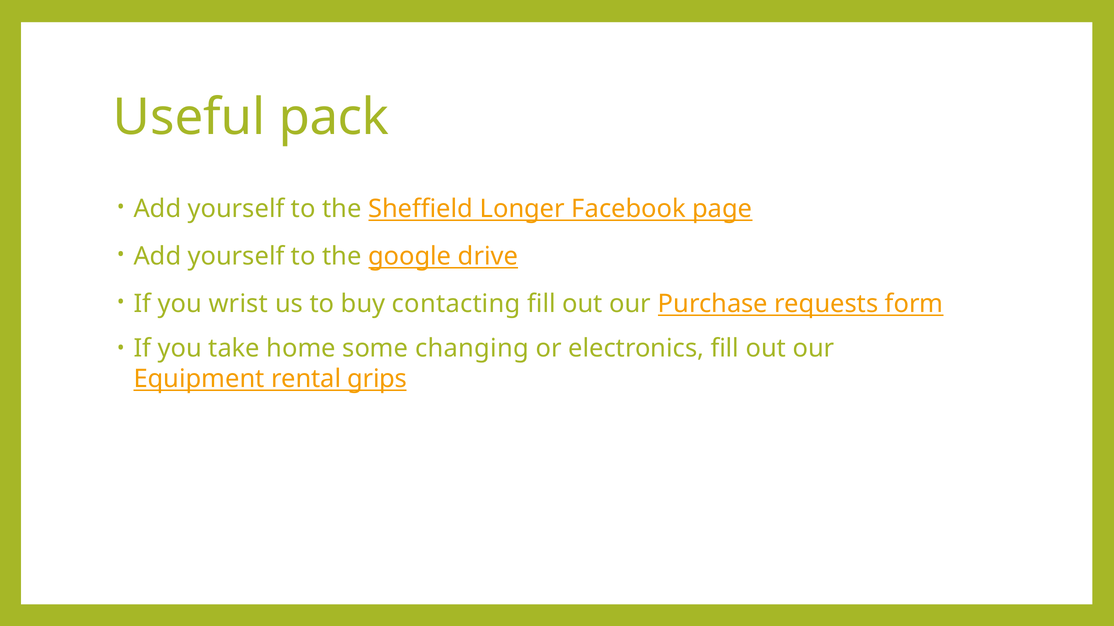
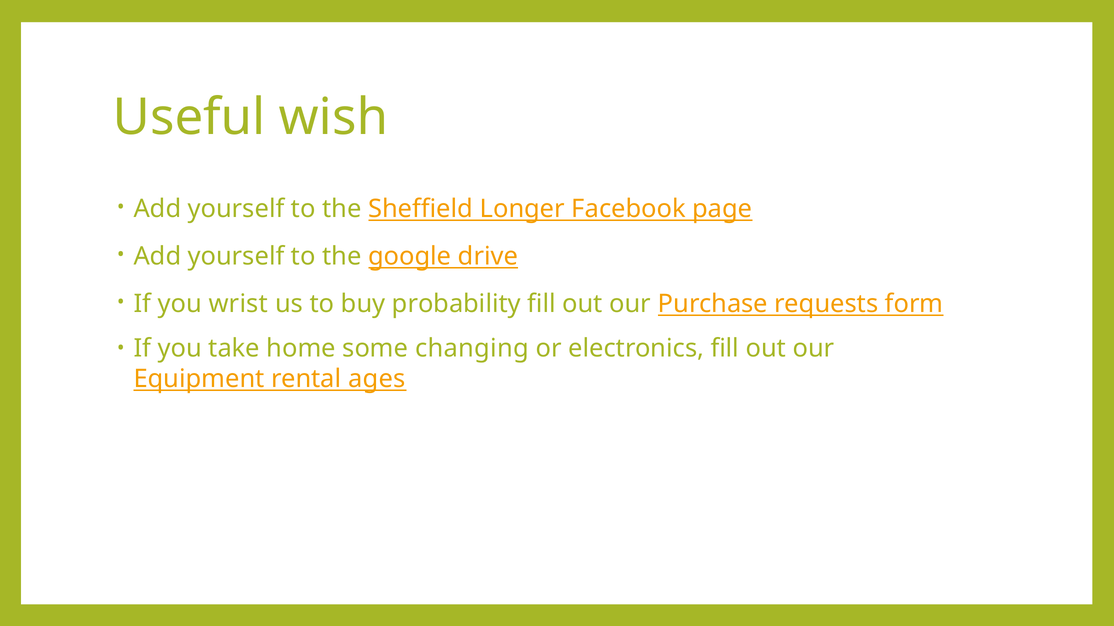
pack: pack -> wish (334, 117)
contacting: contacting -> probability (456, 304)
grips: grips -> ages (377, 379)
